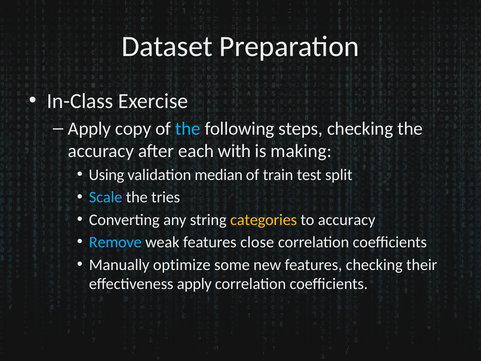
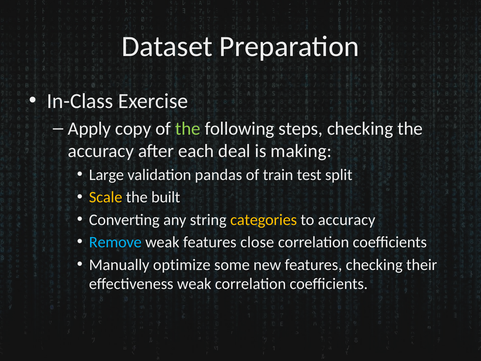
the colour: light blue -> light green (188, 129)
with: with -> deal (234, 151)
Using: Using -> Large (106, 175)
median: median -> pandas (219, 175)
Scale colour: light blue -> yellow (106, 197)
tries: tries -> built (166, 197)
effectiveness apply: apply -> weak (194, 284)
